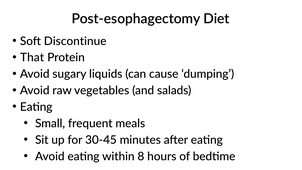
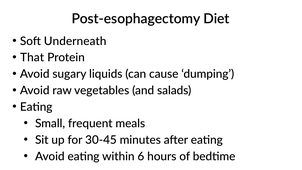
Discontinue: Discontinue -> Underneath (75, 41)
8: 8 -> 6 (141, 156)
